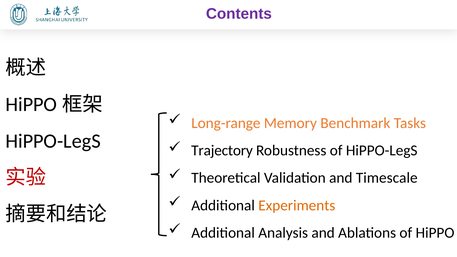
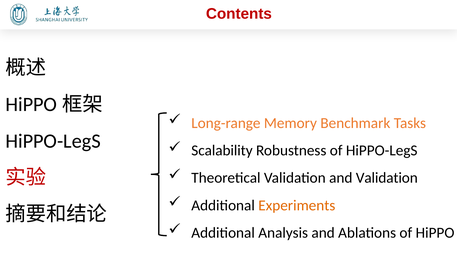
Contents colour: purple -> red (239, 14)
Trajectory: Trajectory -> Scalability (222, 151)
and Timescale: Timescale -> Validation (387, 178)
